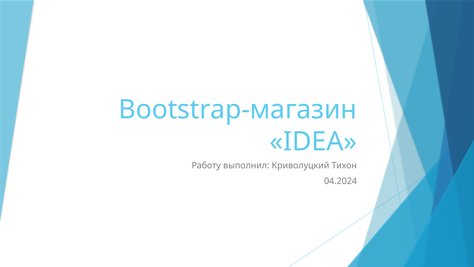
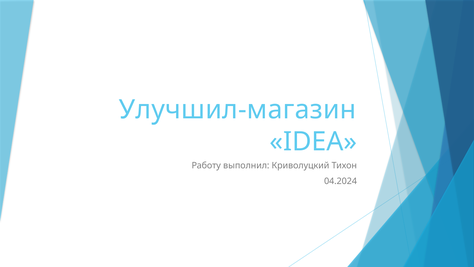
Bootstrap-магазин: Bootstrap-магазин -> Улучшил-магазин (238, 110)
